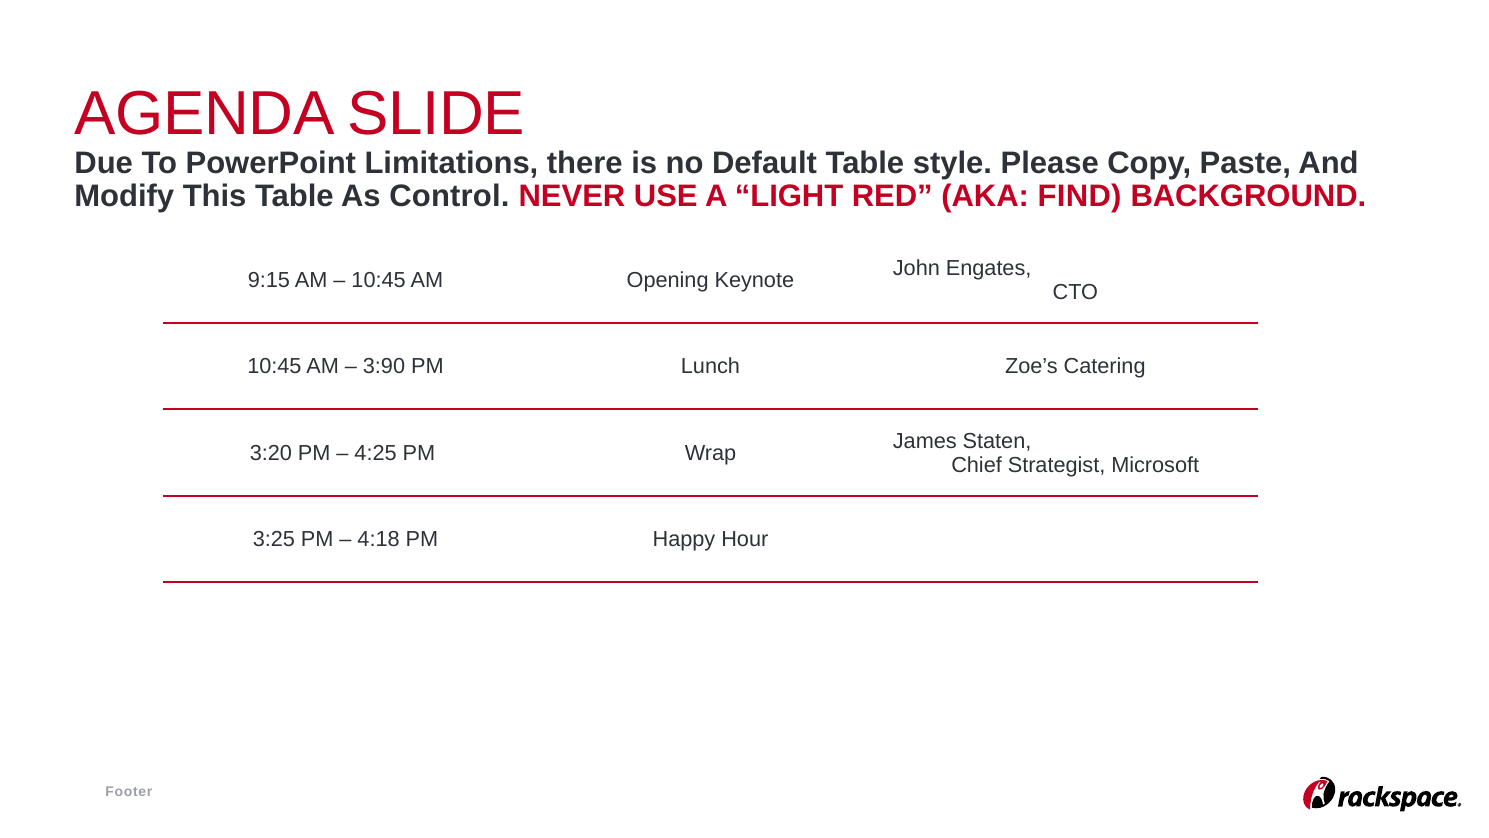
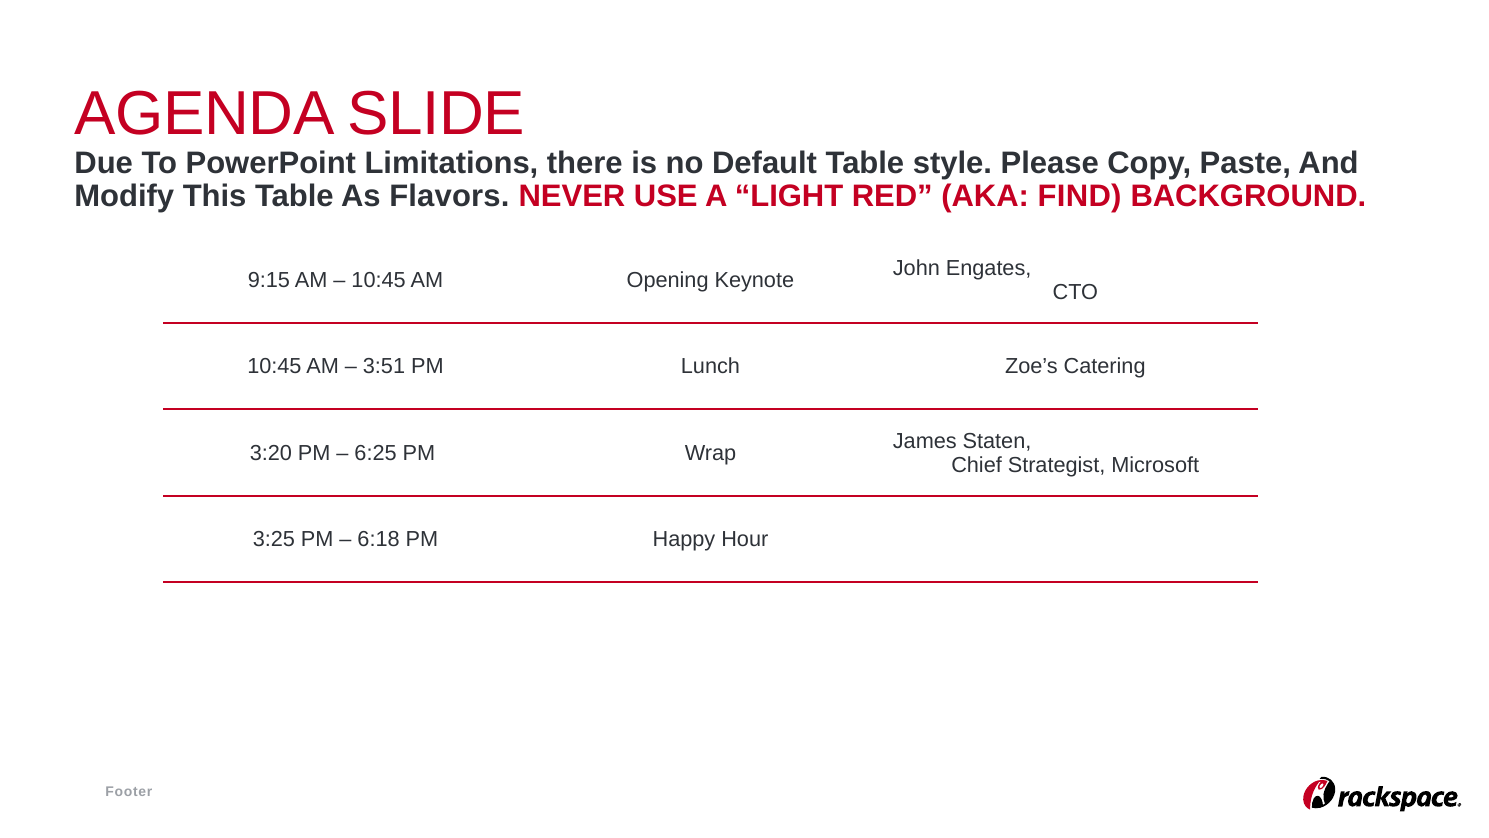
Control: Control -> Flavors (449, 197)
3:90: 3:90 -> 3:51 (384, 366)
4:25: 4:25 -> 6:25 (376, 453)
4:18: 4:18 -> 6:18 (379, 539)
